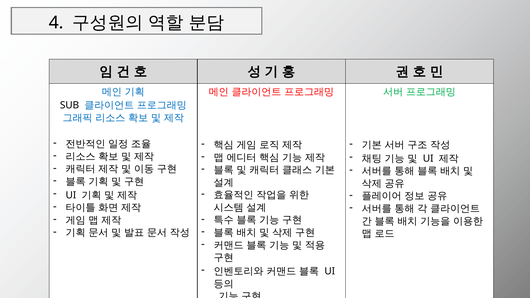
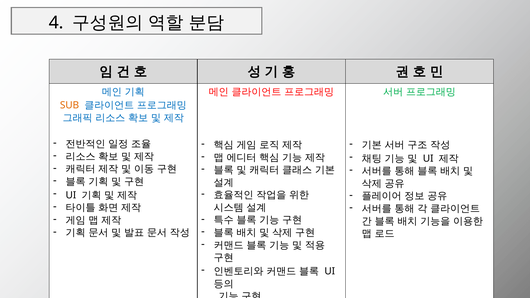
SUB colour: black -> orange (70, 105)
